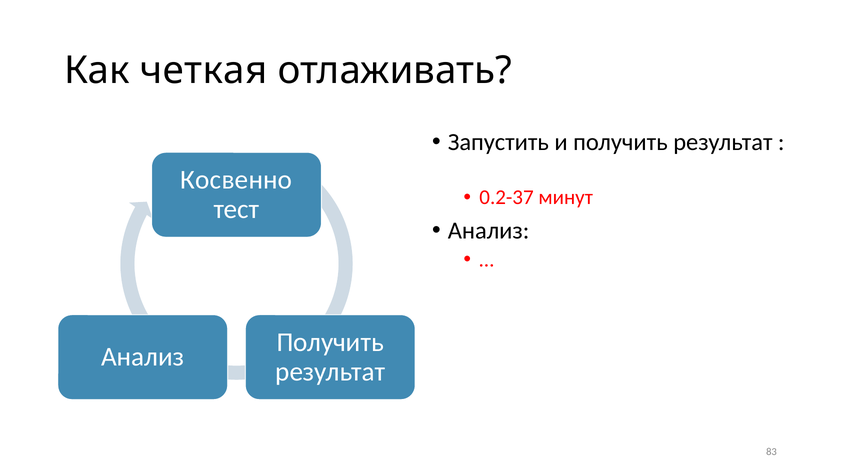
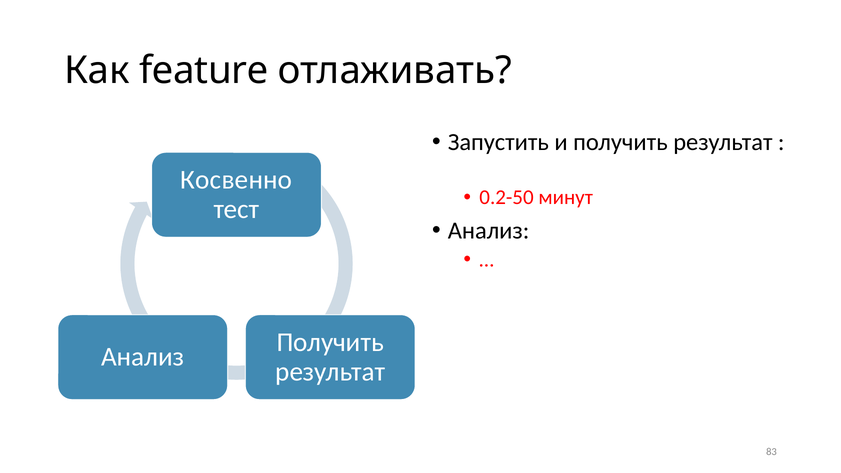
четкая: четкая -> feature (204, 71)
0.2-37: 0.2-37 -> 0.2-50 (507, 198)
